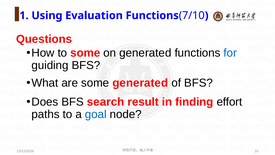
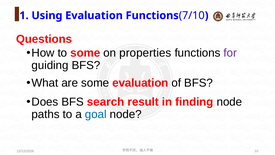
on generated: generated -> properties (145, 53)
for colour: blue -> purple (230, 53)
some generated: generated -> evaluation (140, 83)
finding effort: effort -> node (229, 102)
